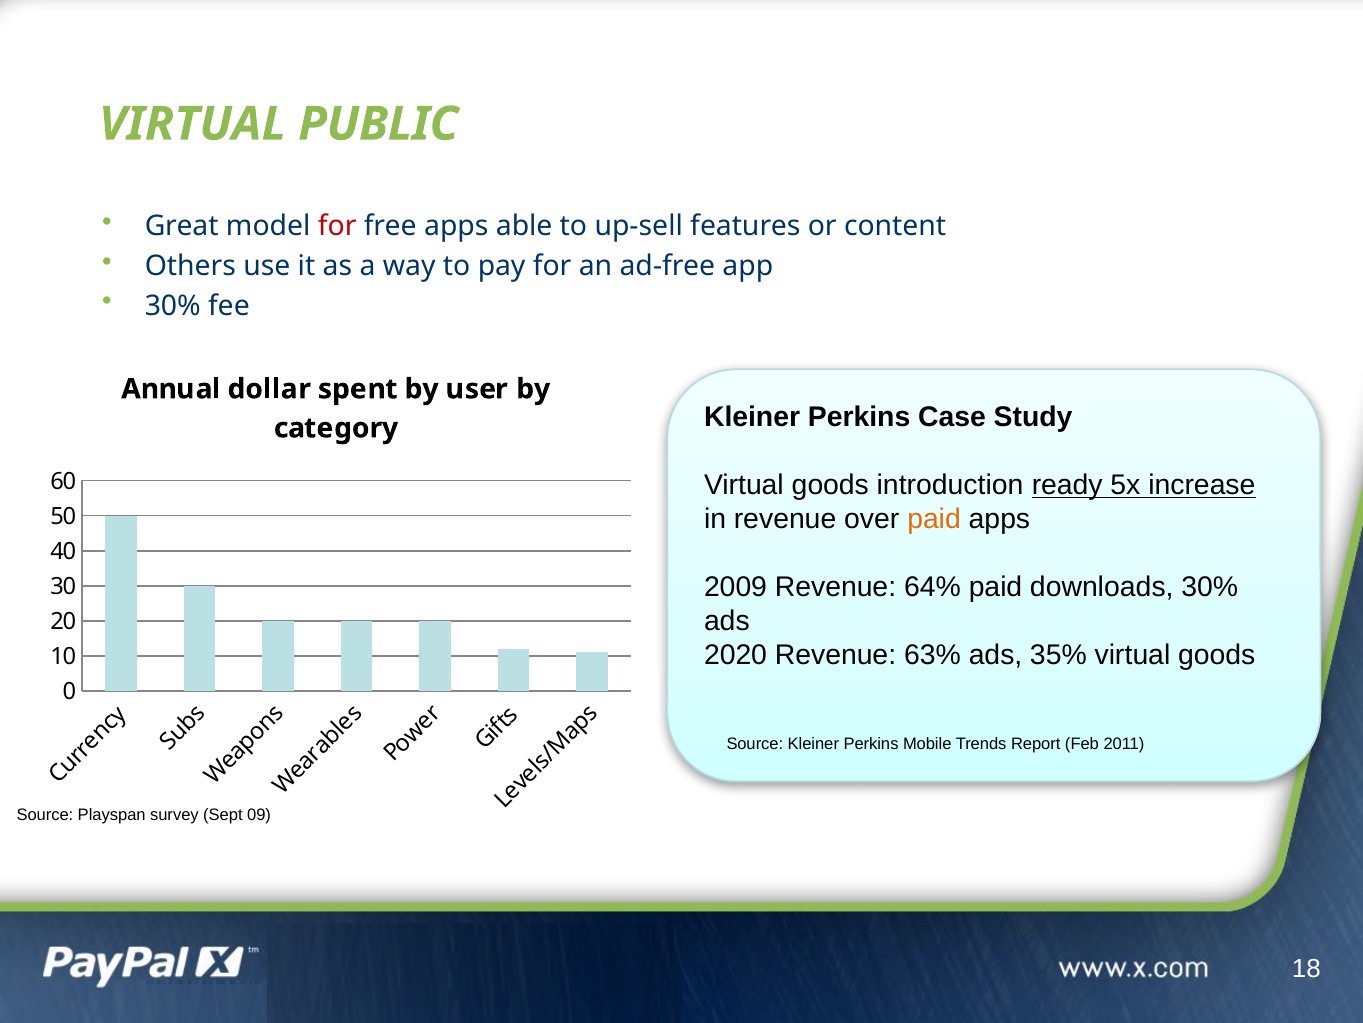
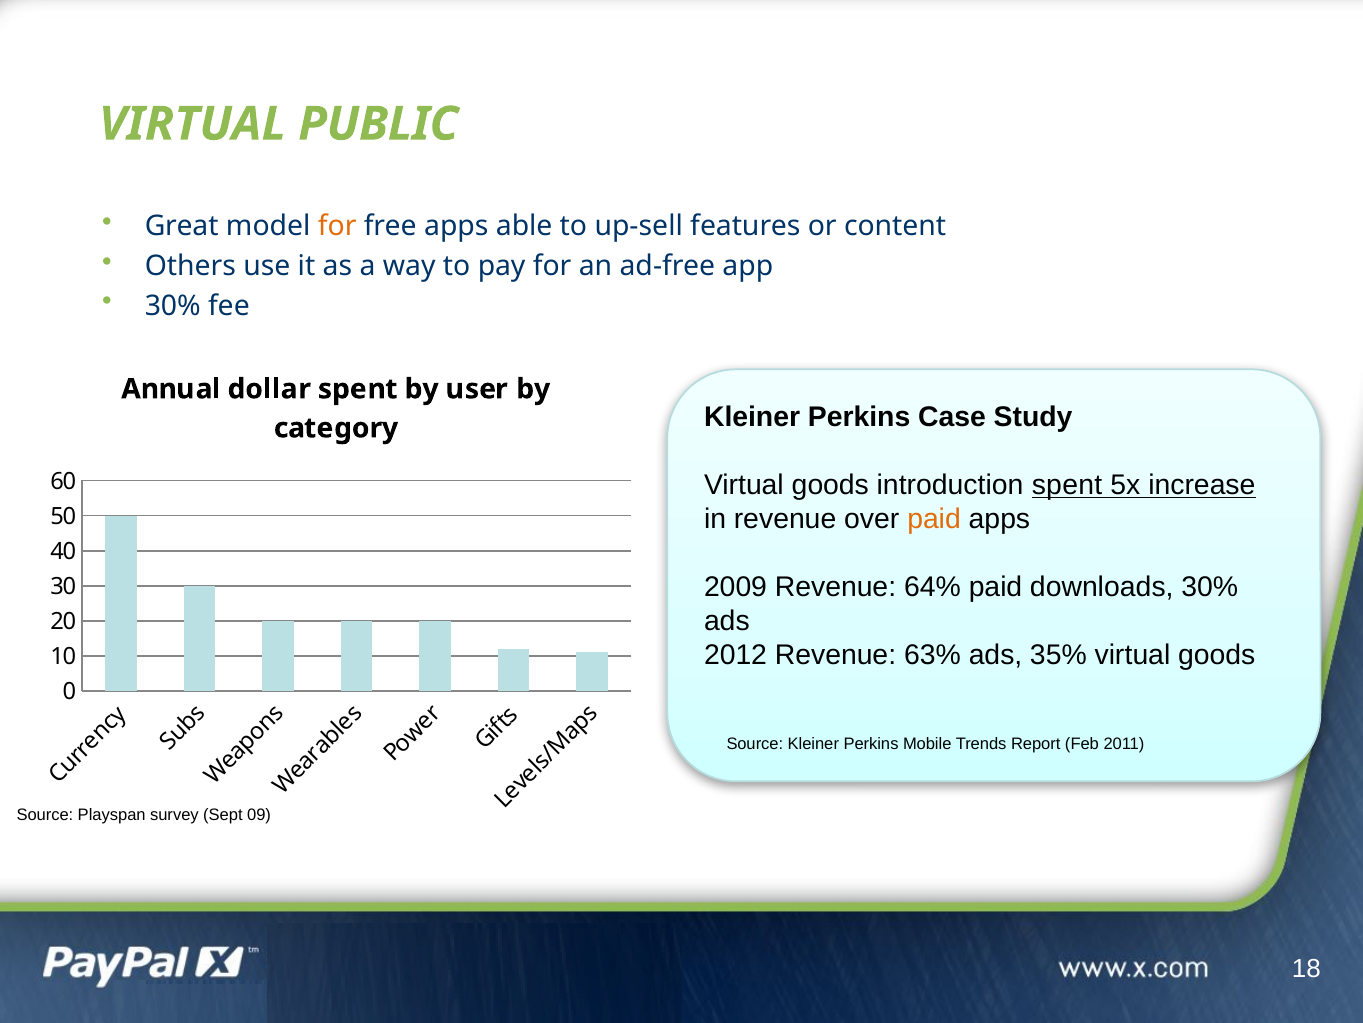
for colour: red -> orange (337, 226)
introduction ready: ready -> spent (1067, 485)
2020: 2020 -> 2012 (736, 655)
